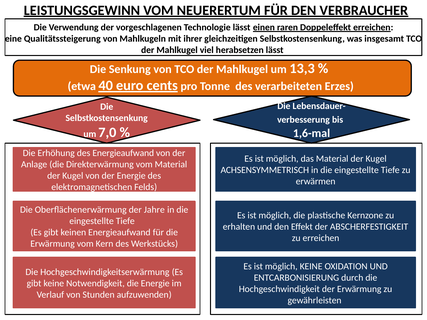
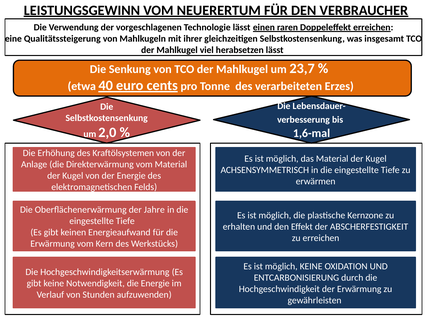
13,3: 13,3 -> 23,7 (302, 68)
7,0: 7,0 -> 2,0 (107, 133)
des Energieaufwand: Energieaufwand -> Kraftölsystemen (123, 153)
